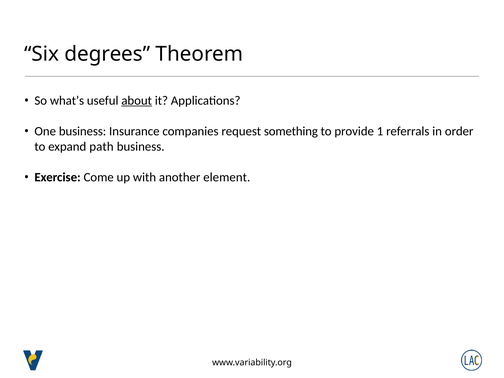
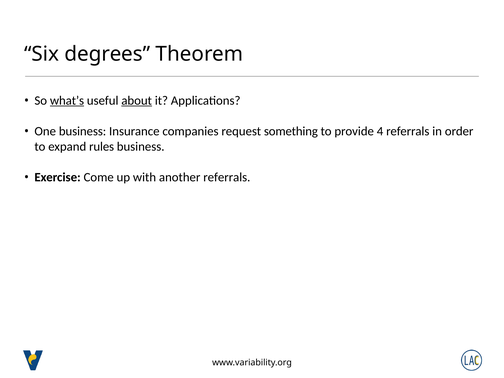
what’s underline: none -> present (67, 101)
1: 1 -> 4 (380, 131)
path: path -> rules (102, 147)
another element: element -> referrals (227, 177)
